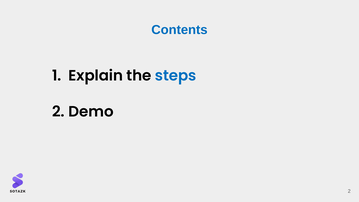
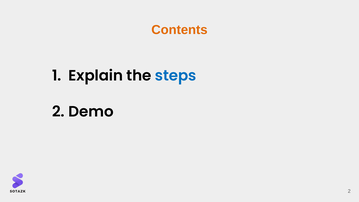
Contents colour: blue -> orange (179, 30)
